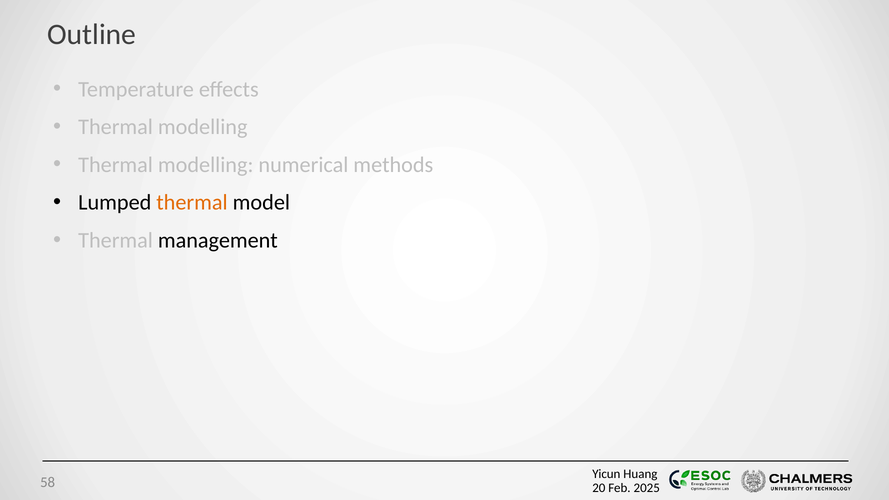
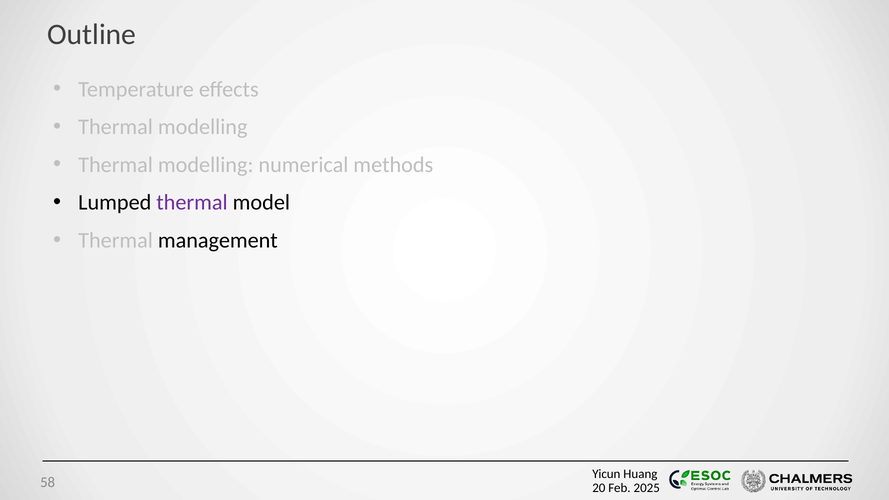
thermal colour: orange -> purple (192, 203)
